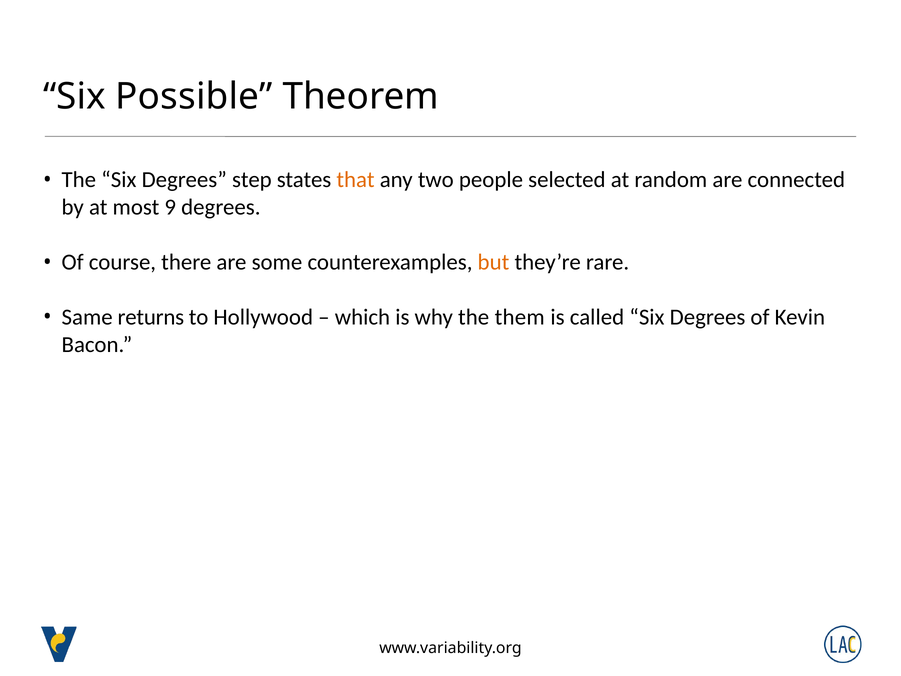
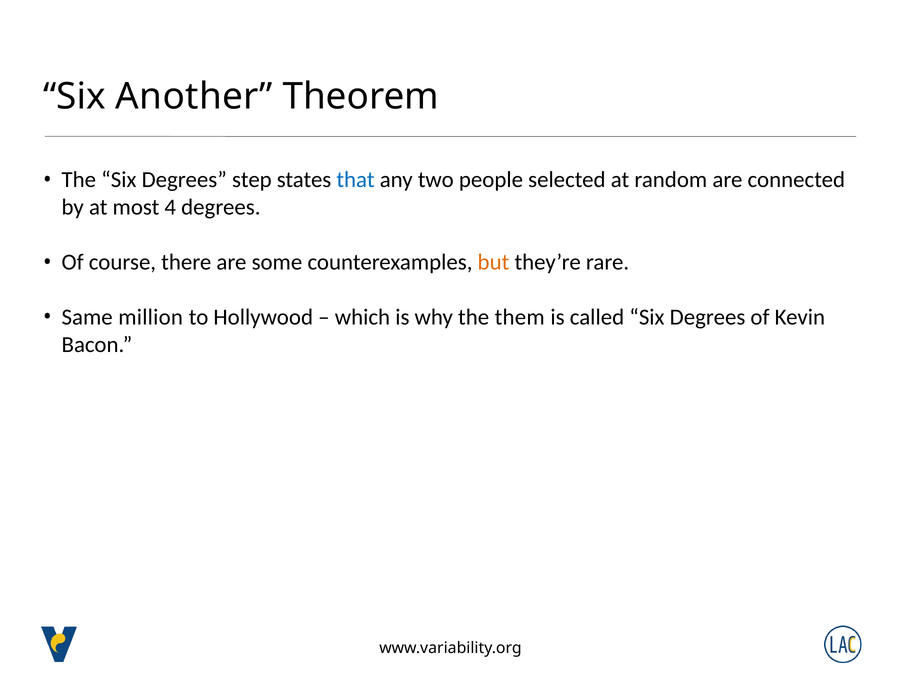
Possible: Possible -> Another (194, 97)
that colour: orange -> blue (356, 180)
9: 9 -> 4 (170, 207)
returns: returns -> million (151, 317)
